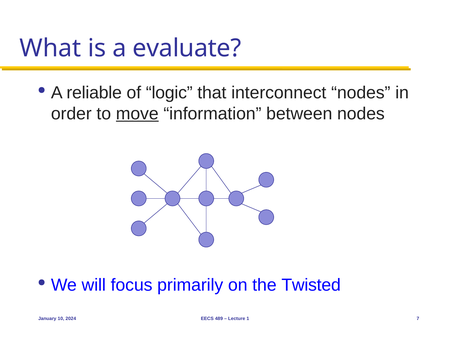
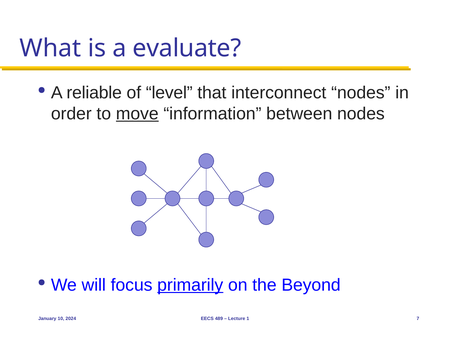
logic: logic -> level (169, 93)
primarily underline: none -> present (190, 285)
Twisted: Twisted -> Beyond (311, 285)
